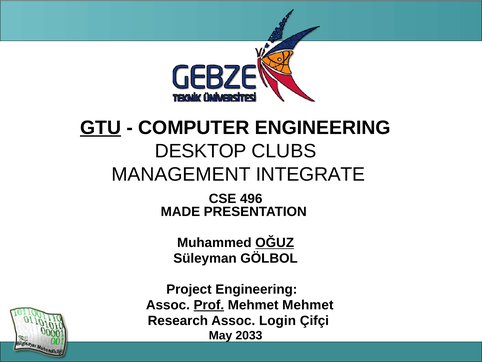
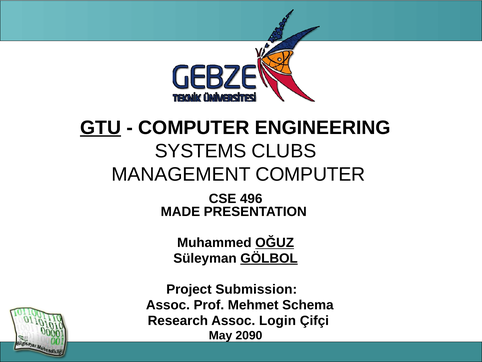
DESKTOP: DESKTOP -> SYSTEMS (201, 151)
MANAGEMENT INTEGRATE: INTEGRATE -> COMPUTER (310, 174)
GÖLBOL underline: none -> present (269, 258)
Project Engineering: Engineering -> Submission (256, 289)
Prof underline: present -> none (209, 305)
Mehmet Mehmet: Mehmet -> Schema (308, 305)
2033: 2033 -> 2090 (249, 335)
